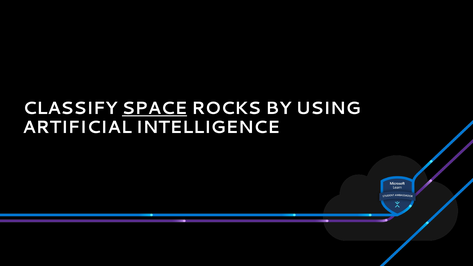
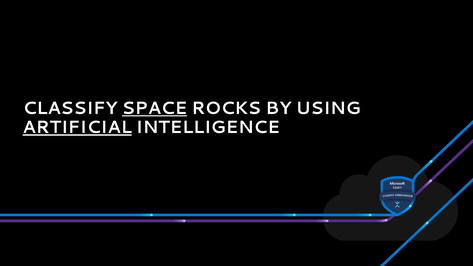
ARTIFICIAL underline: none -> present (77, 127)
